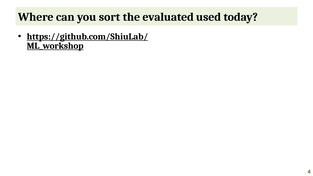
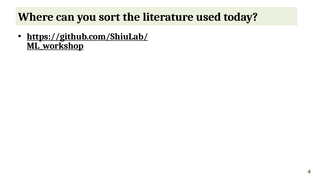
evaluated: evaluated -> literature (168, 17)
